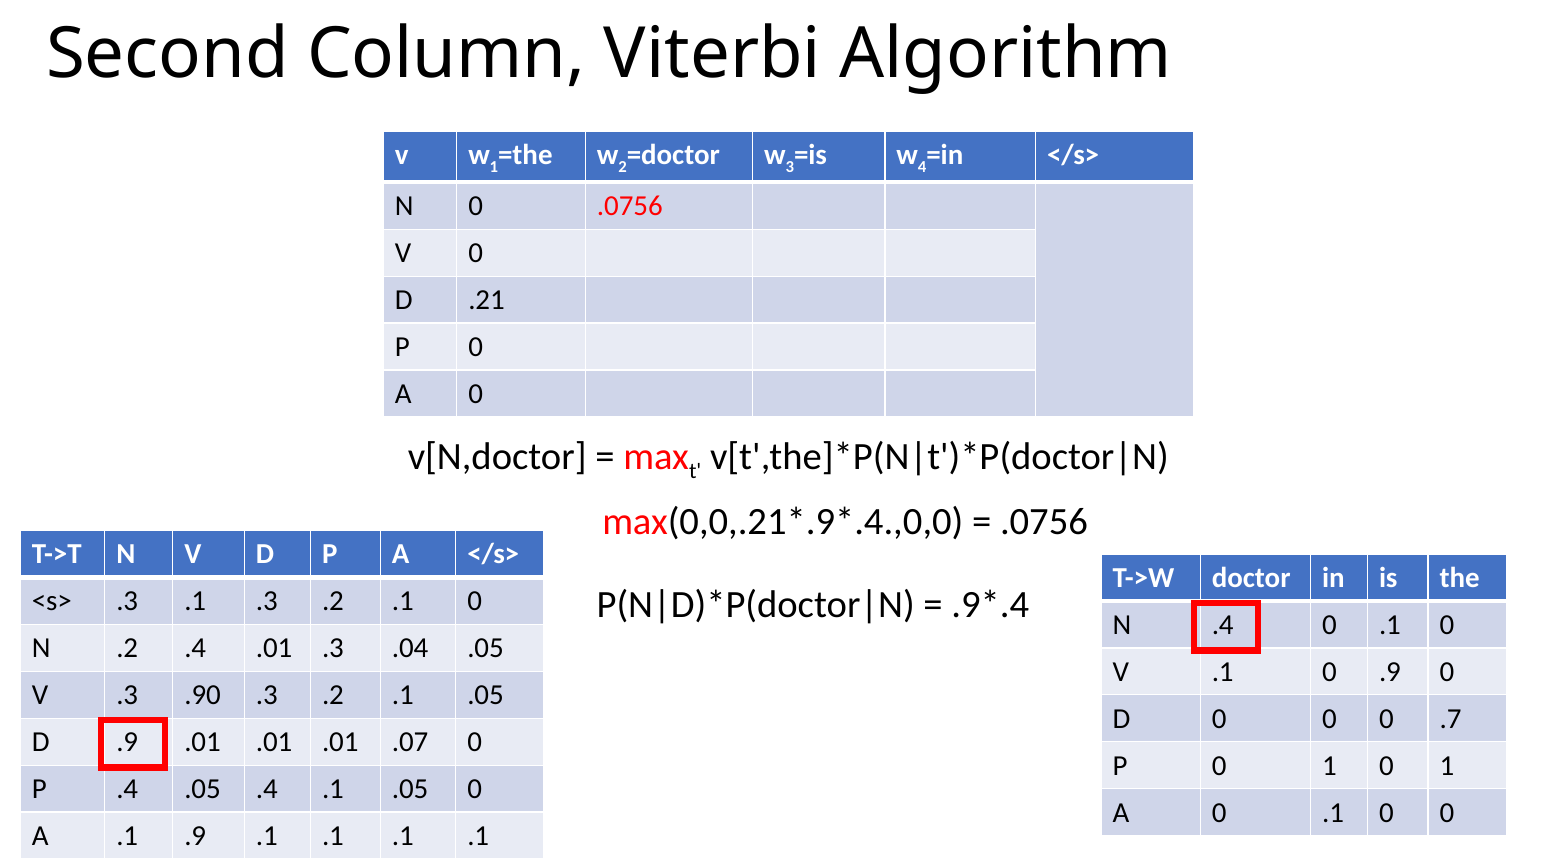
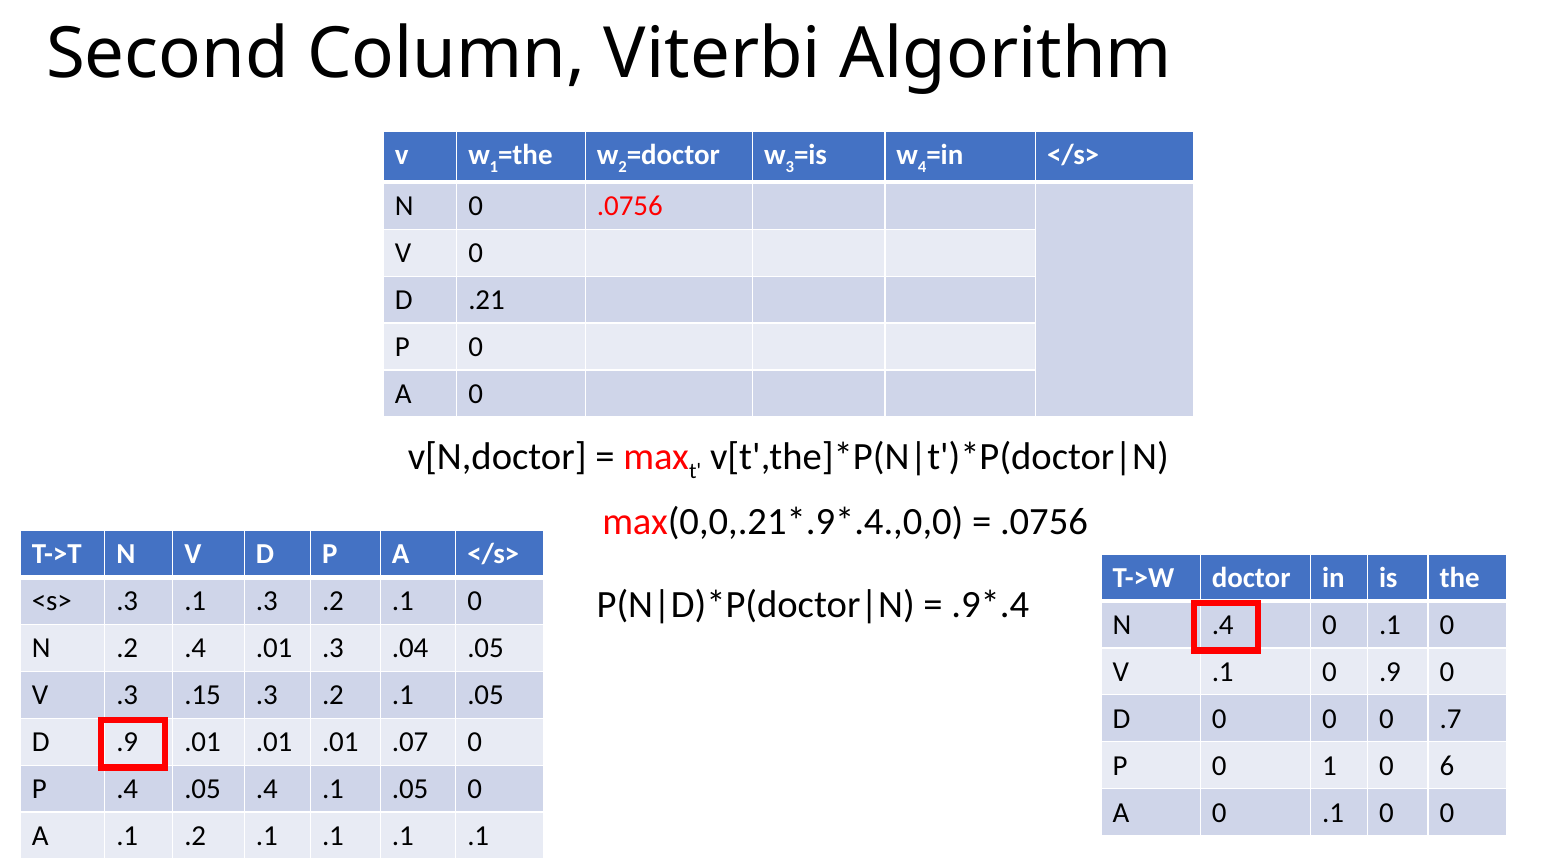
.90: .90 -> .15 (203, 696)
1 0 1: 1 -> 6 (1447, 766)
.1 .9: .9 -> .2 (195, 836)
